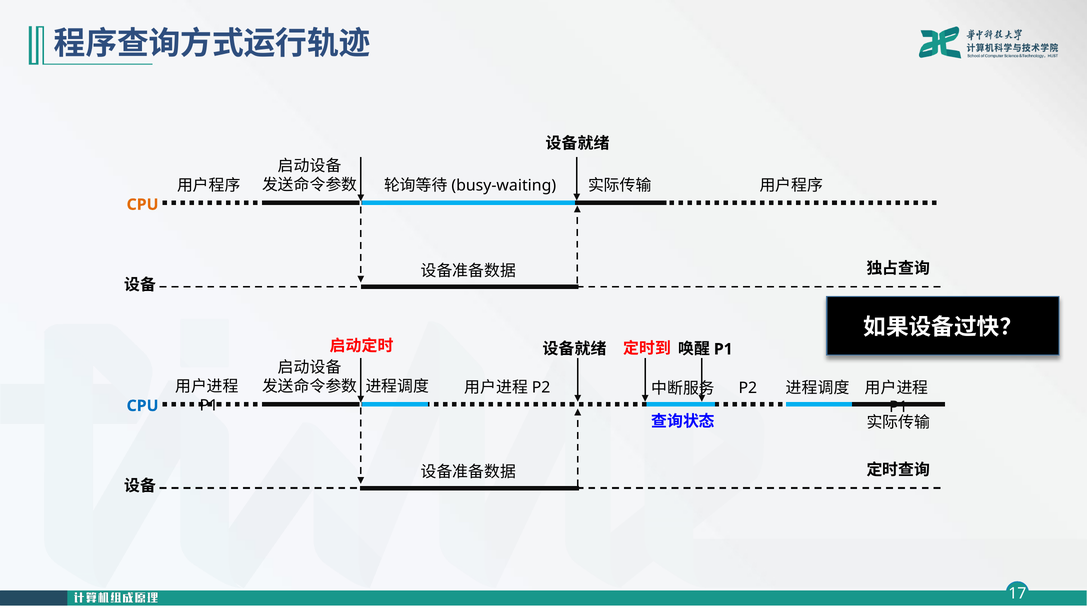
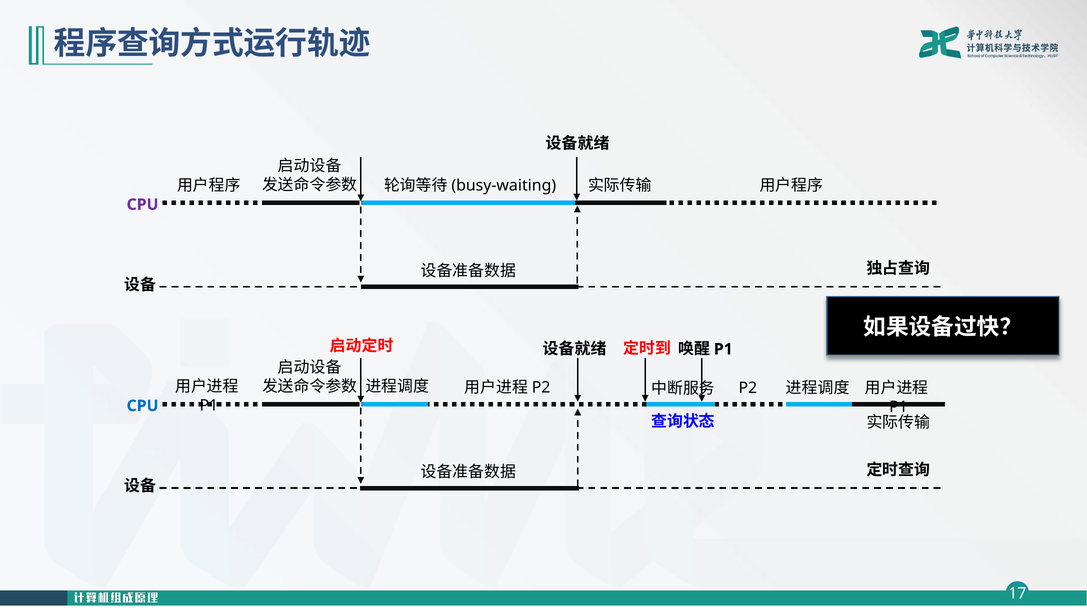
CPU colour: orange -> purple (143, 205)
